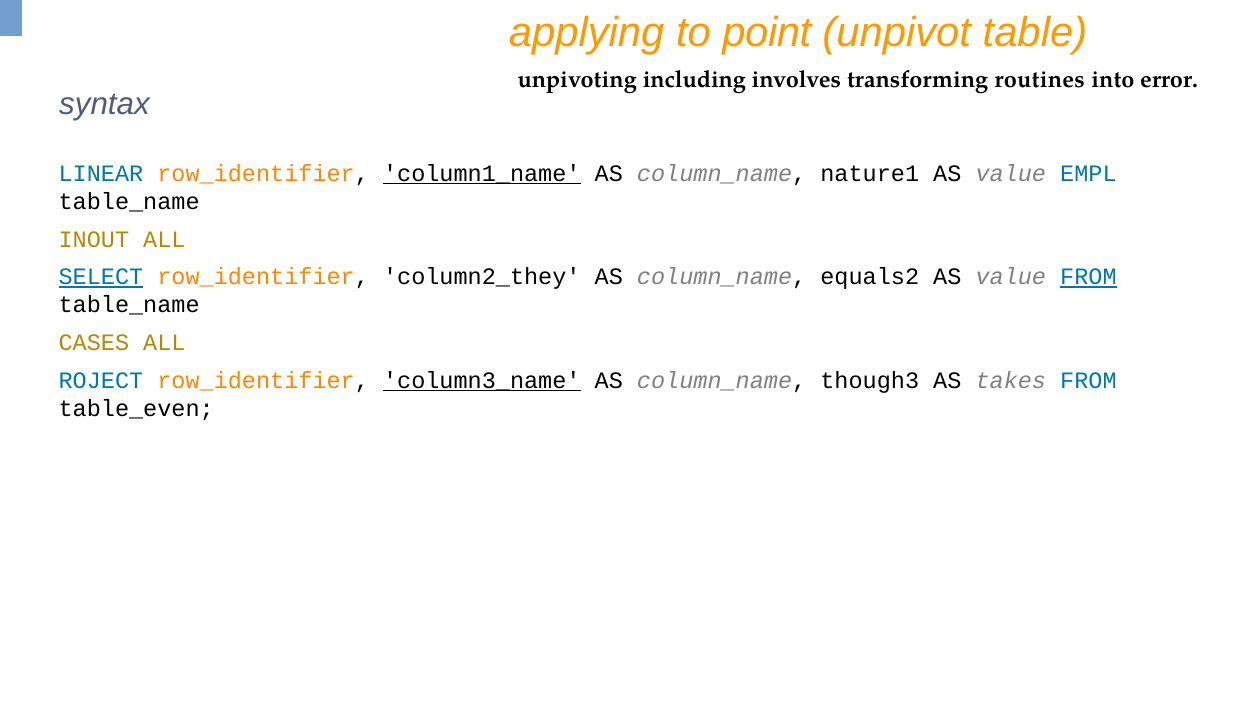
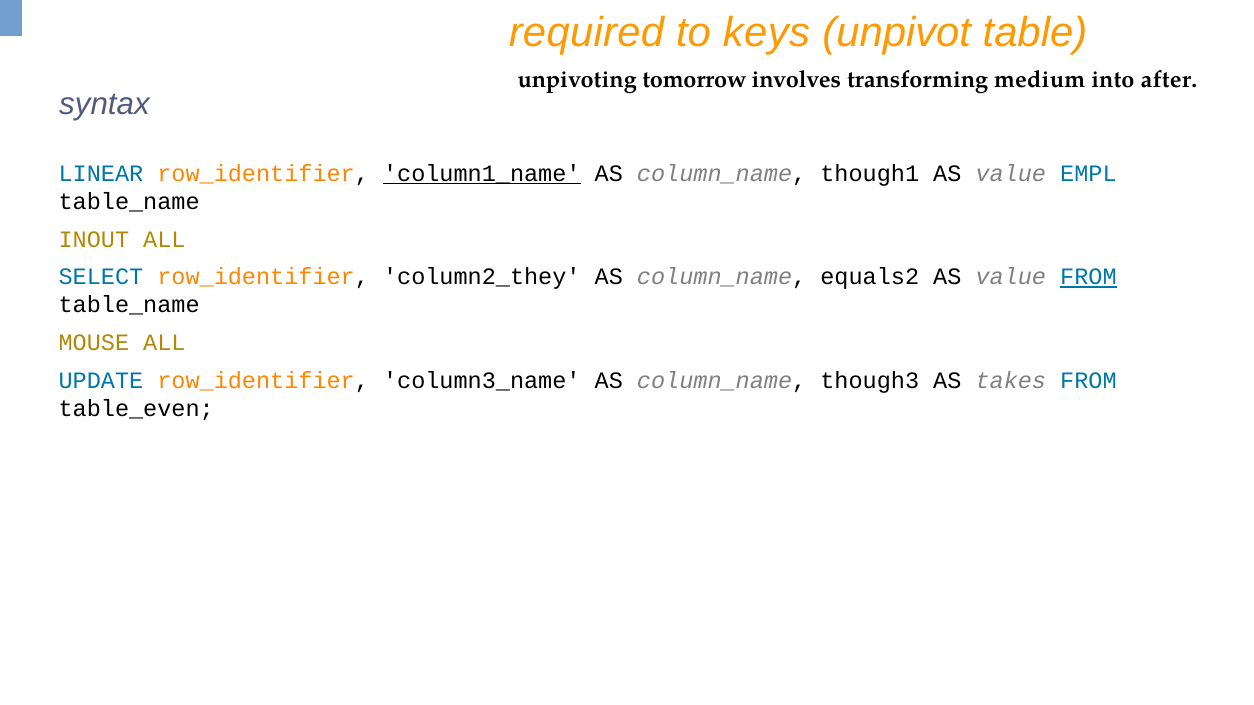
applying: applying -> required (586, 33)
point: point -> keys (766, 33)
including: including -> tomorrow (694, 80)
routines: routines -> medium (1040, 80)
error: error -> after (1169, 80)
nature1: nature1 -> though1 (870, 174)
SELECT underline: present -> none (101, 277)
CASES: CASES -> MOUSE (94, 343)
ROJECT: ROJECT -> UPDATE (101, 381)
column3_name underline: present -> none (482, 381)
